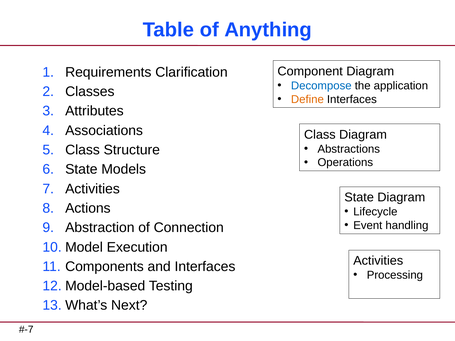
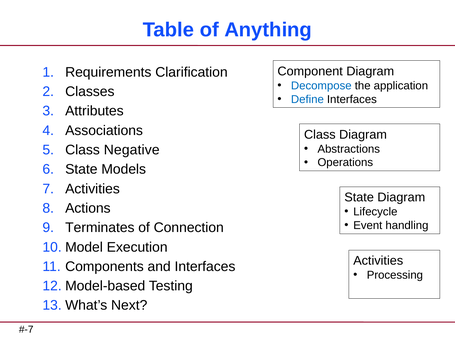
Define colour: orange -> blue (307, 99)
Structure: Structure -> Negative (132, 150)
Abstraction: Abstraction -> Terminates (100, 228)
